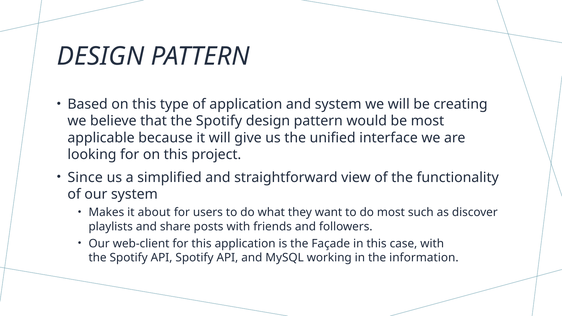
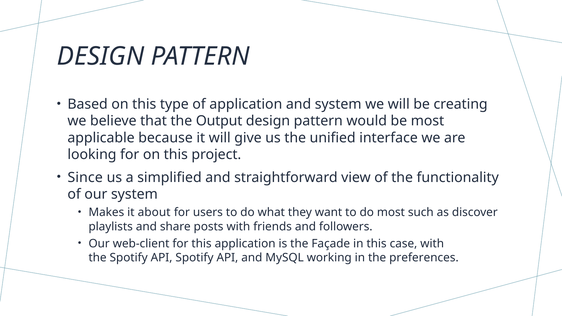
that the Spotify: Spotify -> Output (219, 121)
information: information -> preferences (424, 258)
